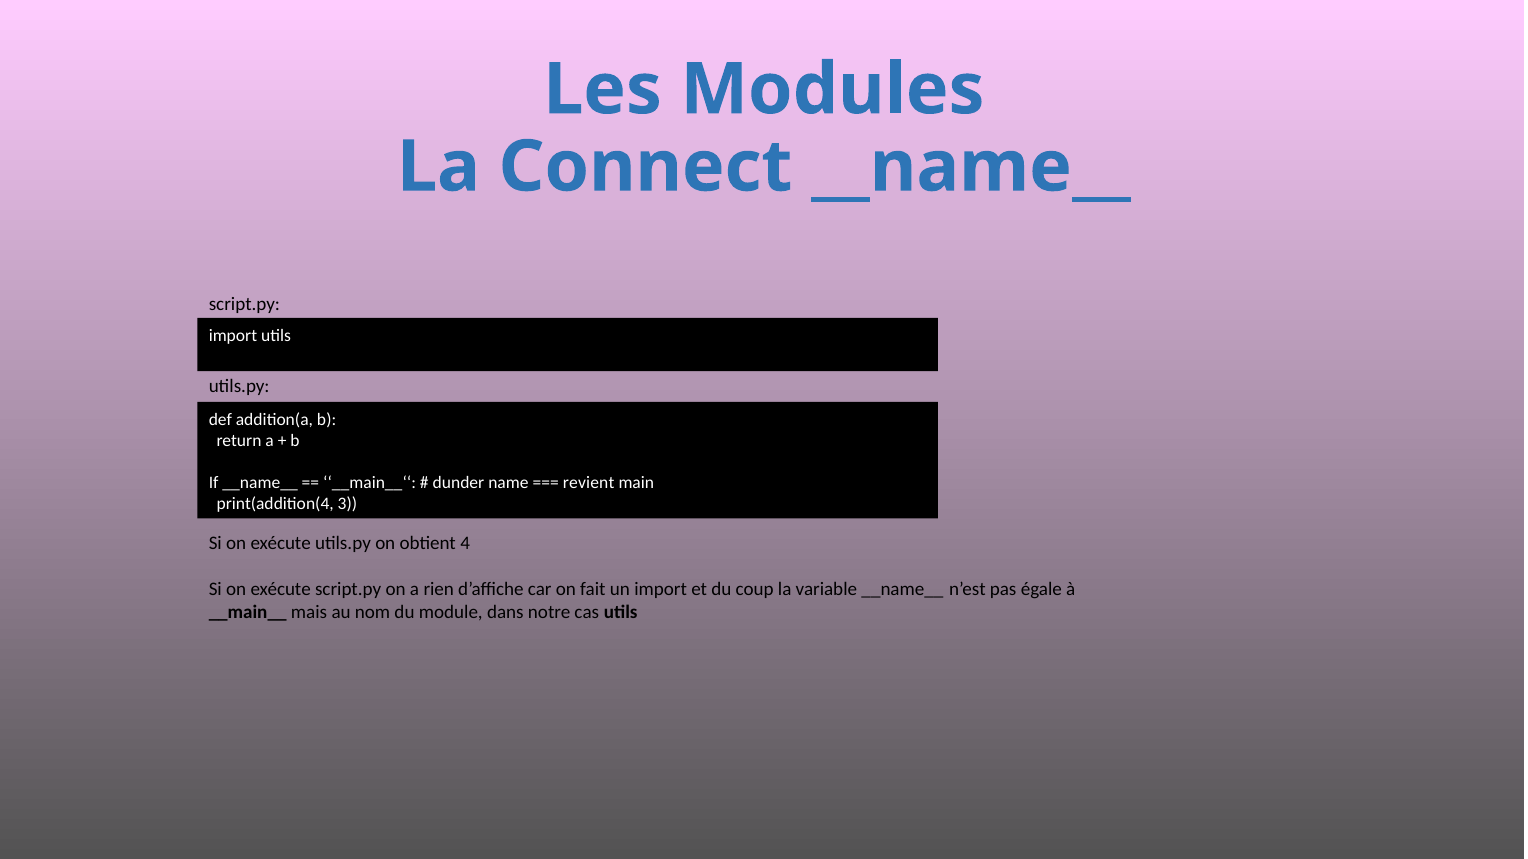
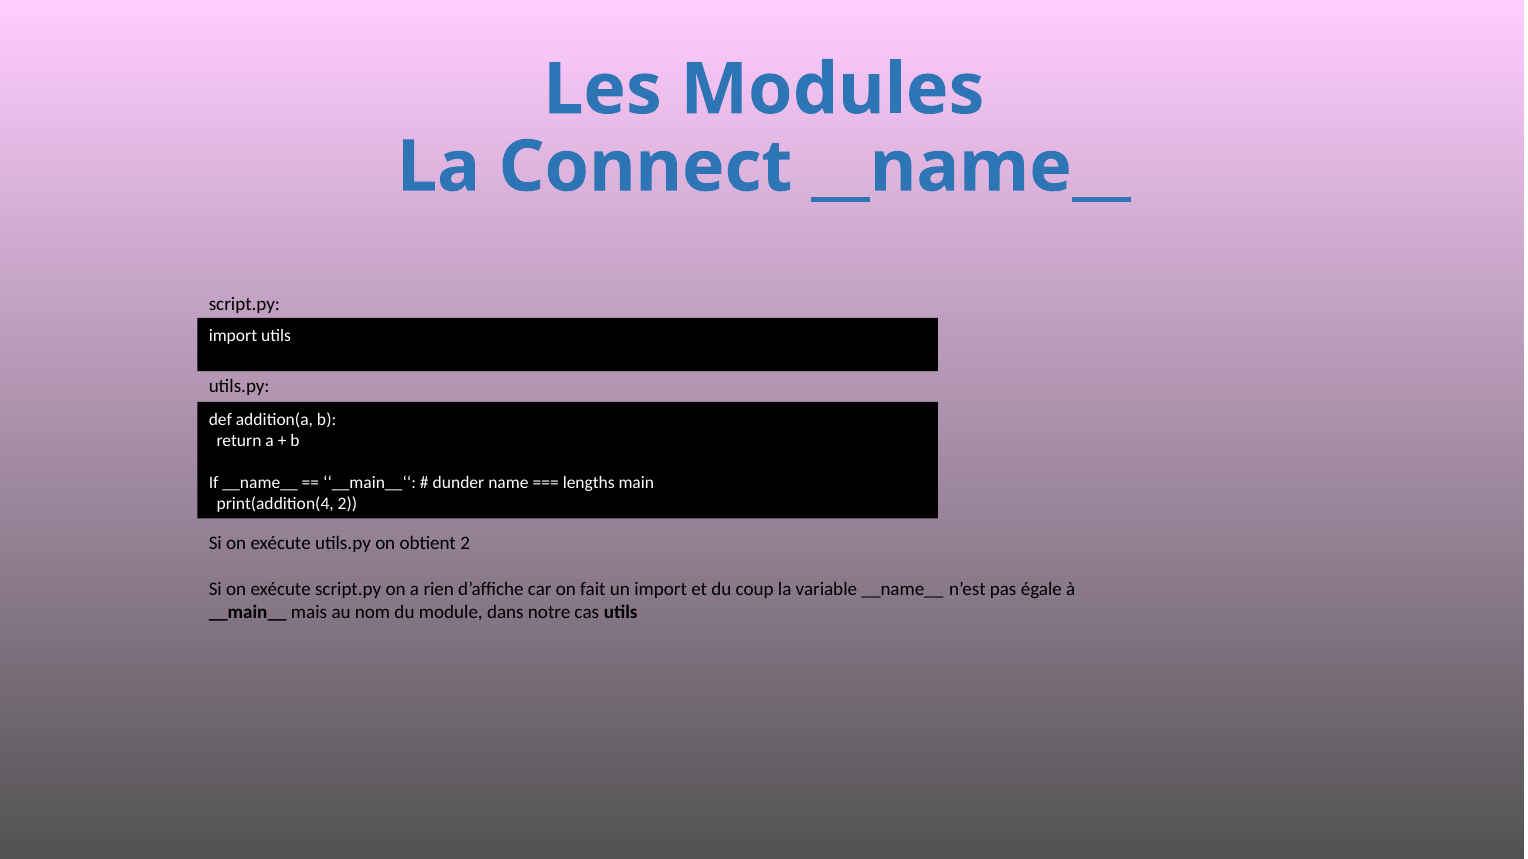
revient: revient -> lengths (589, 483)
print(addition(4 3: 3 -> 2 (347, 504)
obtient 4: 4 -> 2 (465, 544)
